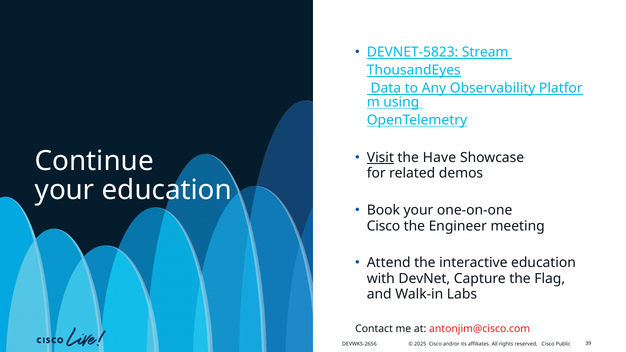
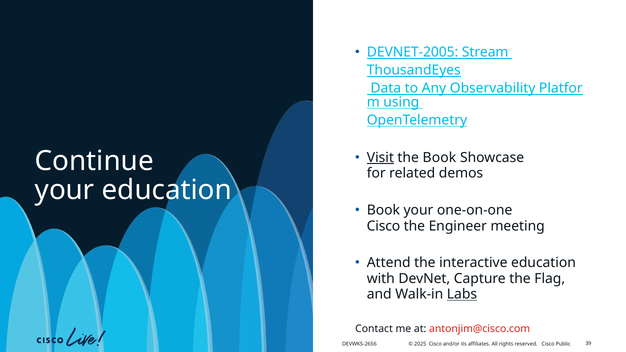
DEVNET-5823: DEVNET-5823 -> DEVNET-2005 (413, 52)
the Have: Have -> Book (439, 158)
Labs underline: none -> present (462, 294)
